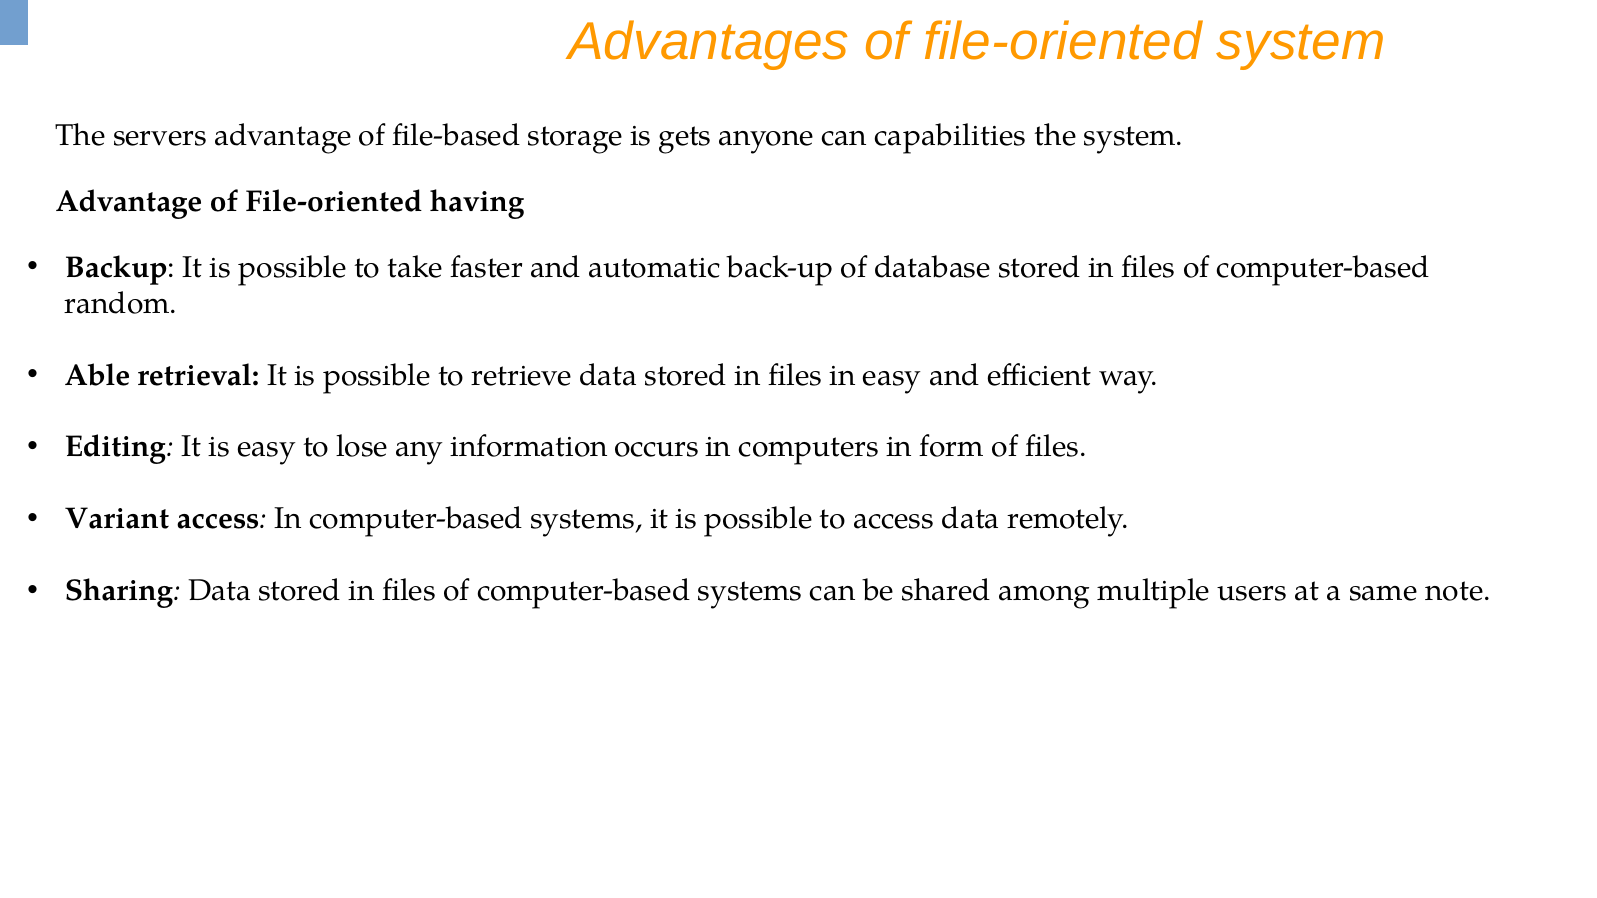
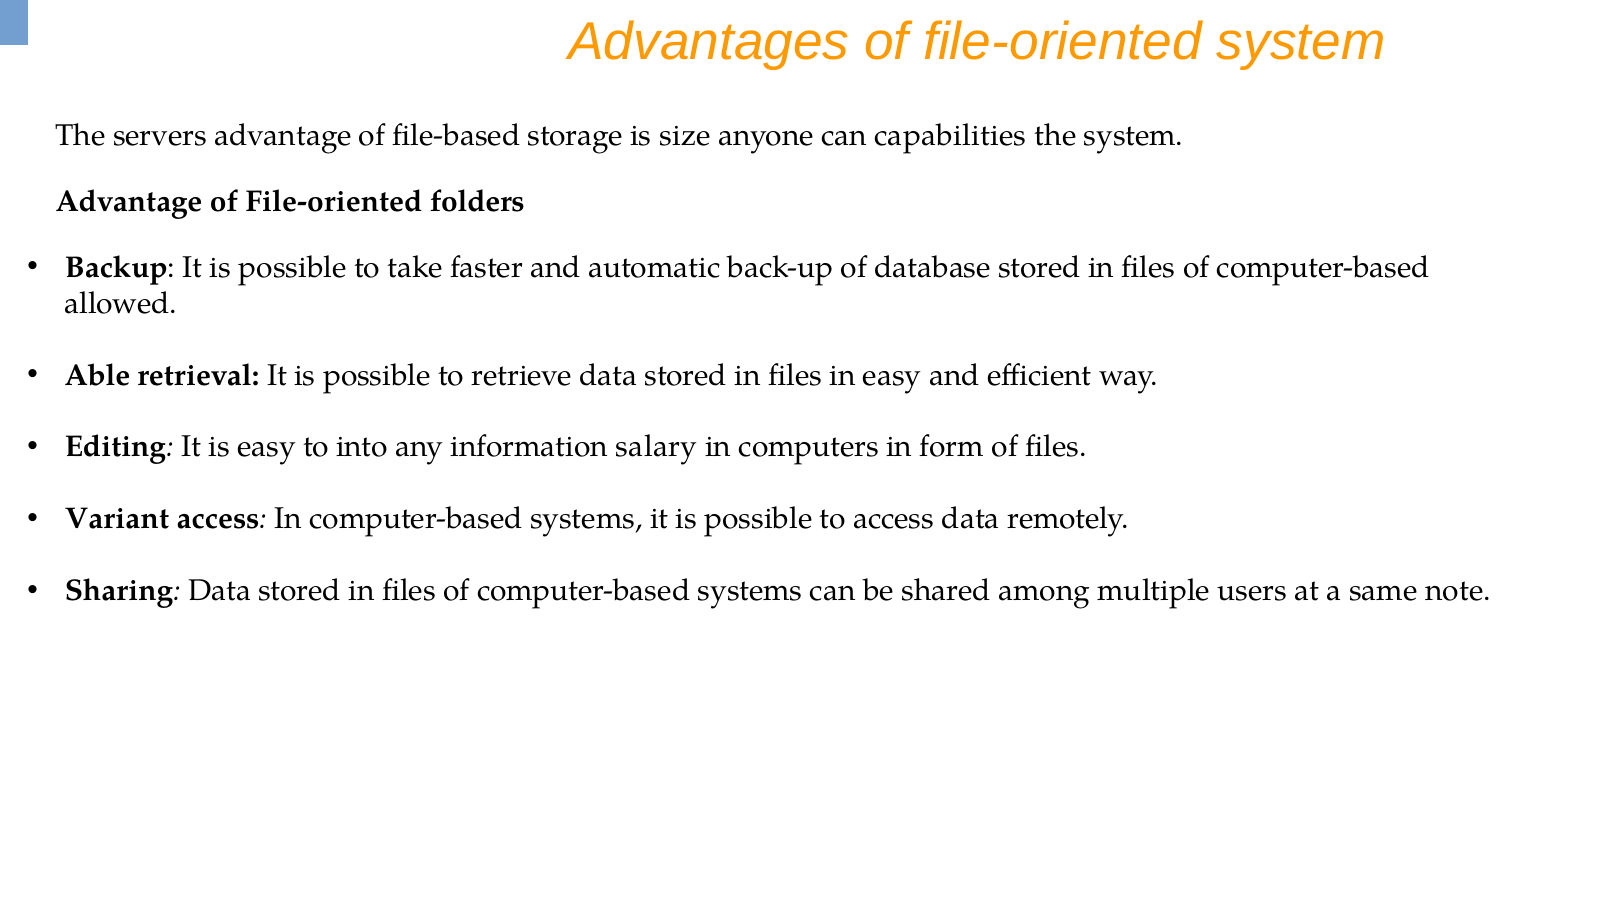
gets: gets -> size (685, 135)
having: having -> folders (477, 202)
random: random -> allowed (121, 304)
lose: lose -> into (362, 447)
occurs: occurs -> salary (656, 447)
